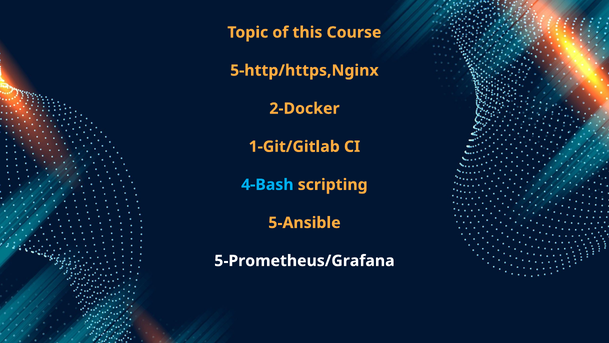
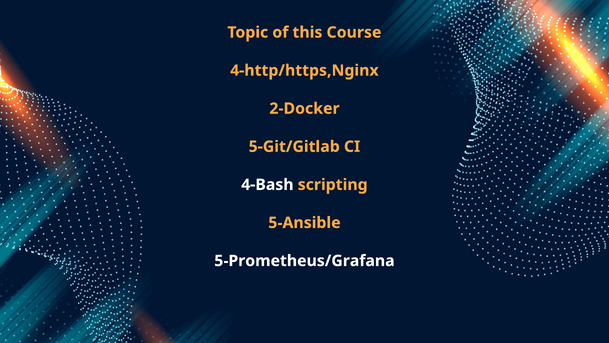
5-http/https,Nginx: 5-http/https,Nginx -> 4-http/https,Nginx (304, 70)
1-Git/Gitlab: 1-Git/Gitlab -> 5-Git/Gitlab (294, 147)
4-Bash colour: light blue -> white (267, 185)
